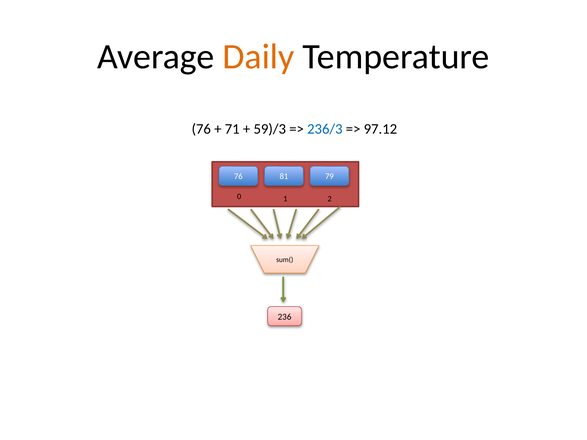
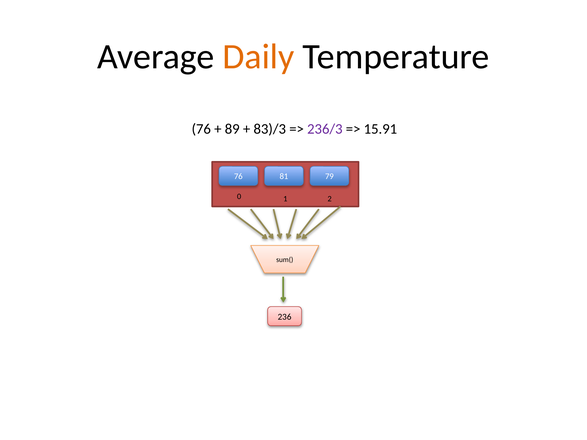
71: 71 -> 89 (232, 129)
59)/3: 59)/3 -> 83)/3 (270, 129)
236/3 colour: blue -> purple (325, 129)
97.12: 97.12 -> 15.91 (380, 129)
